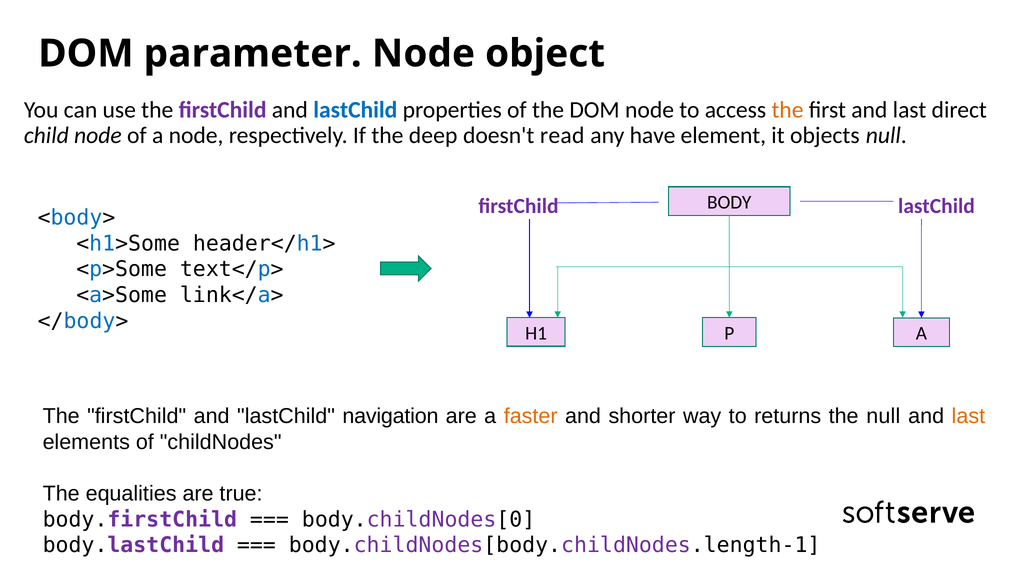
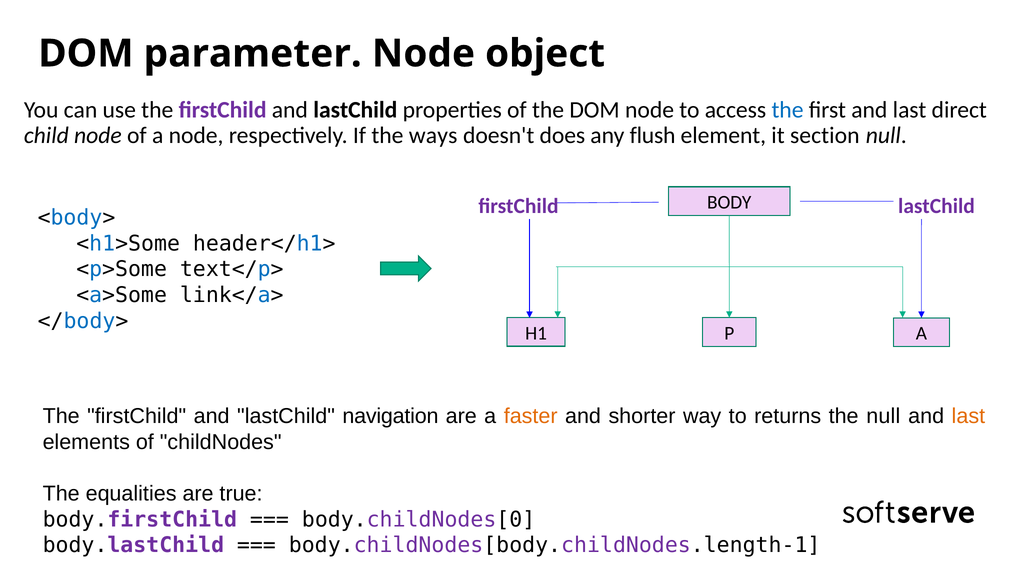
lastChild colour: blue -> black (355, 110)
the colour: orange -> blue (788, 110)
deep: deep -> ways (433, 136)
read: read -> does (562, 136)
have: have -> flush (653, 136)
objects: objects -> section (825, 136)
